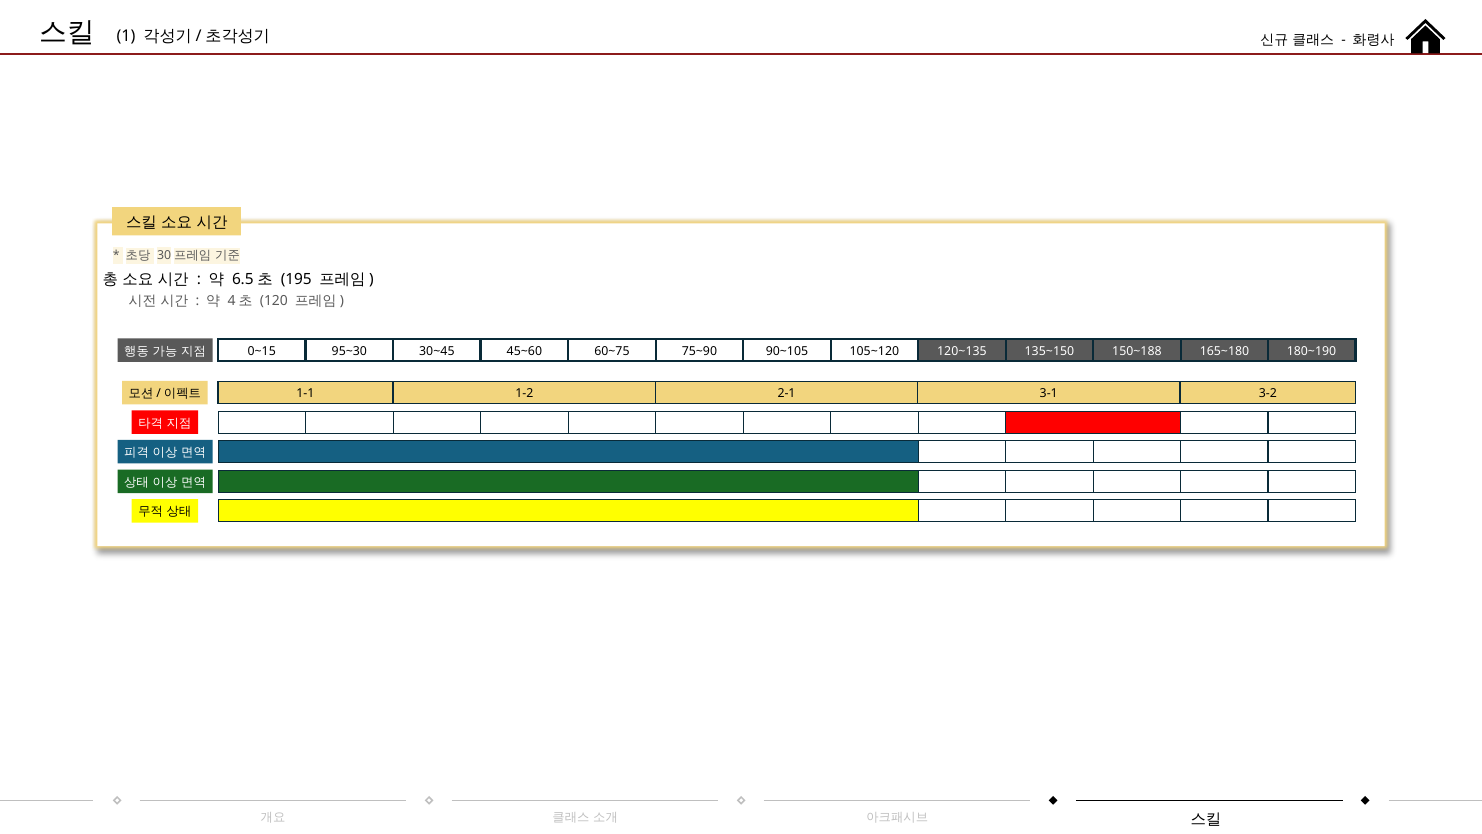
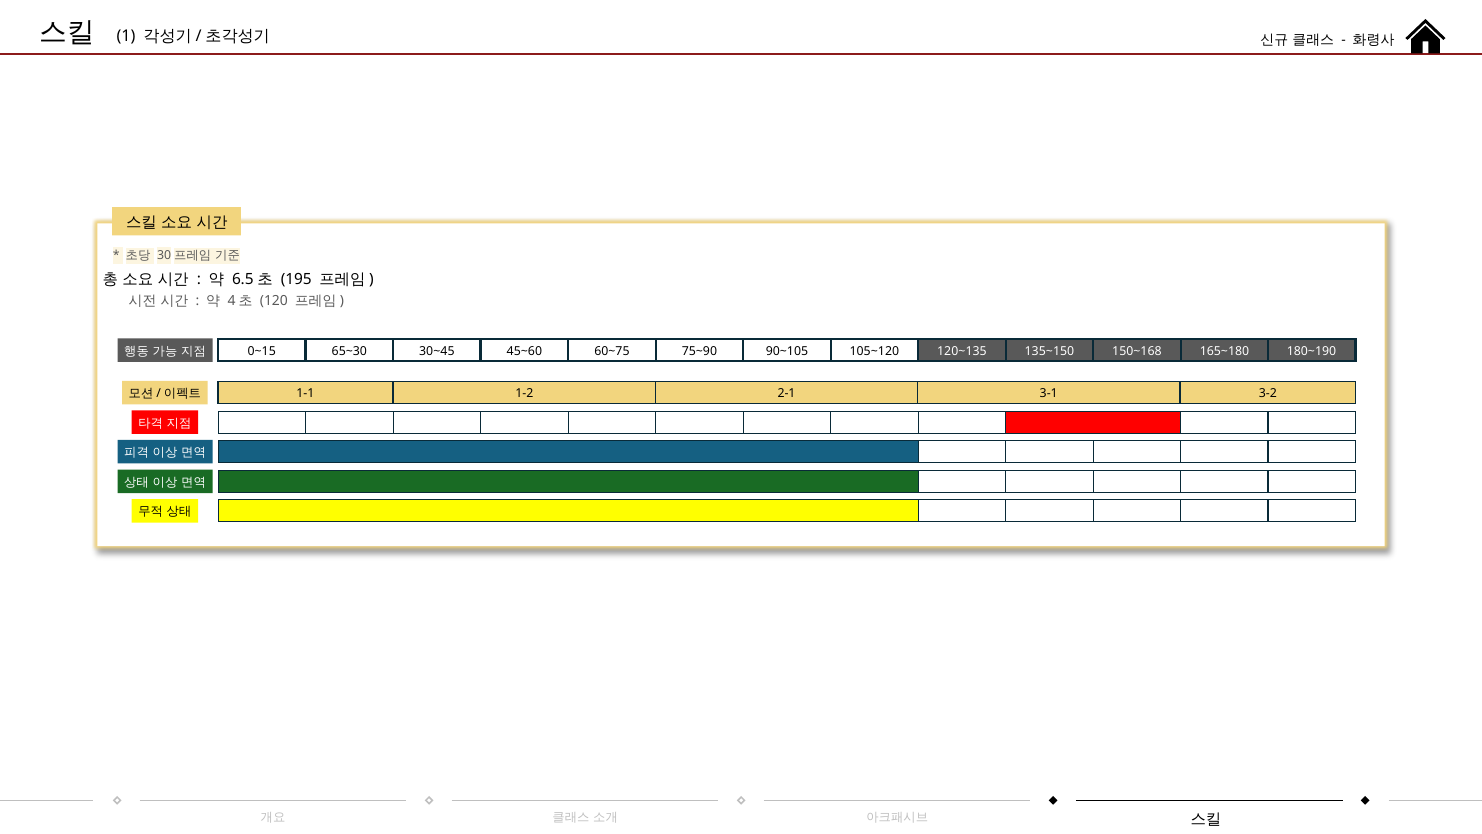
95~30: 95~30 -> 65~30 (349, 351)
150~188: 150~188 -> 150~168 (1137, 351)
